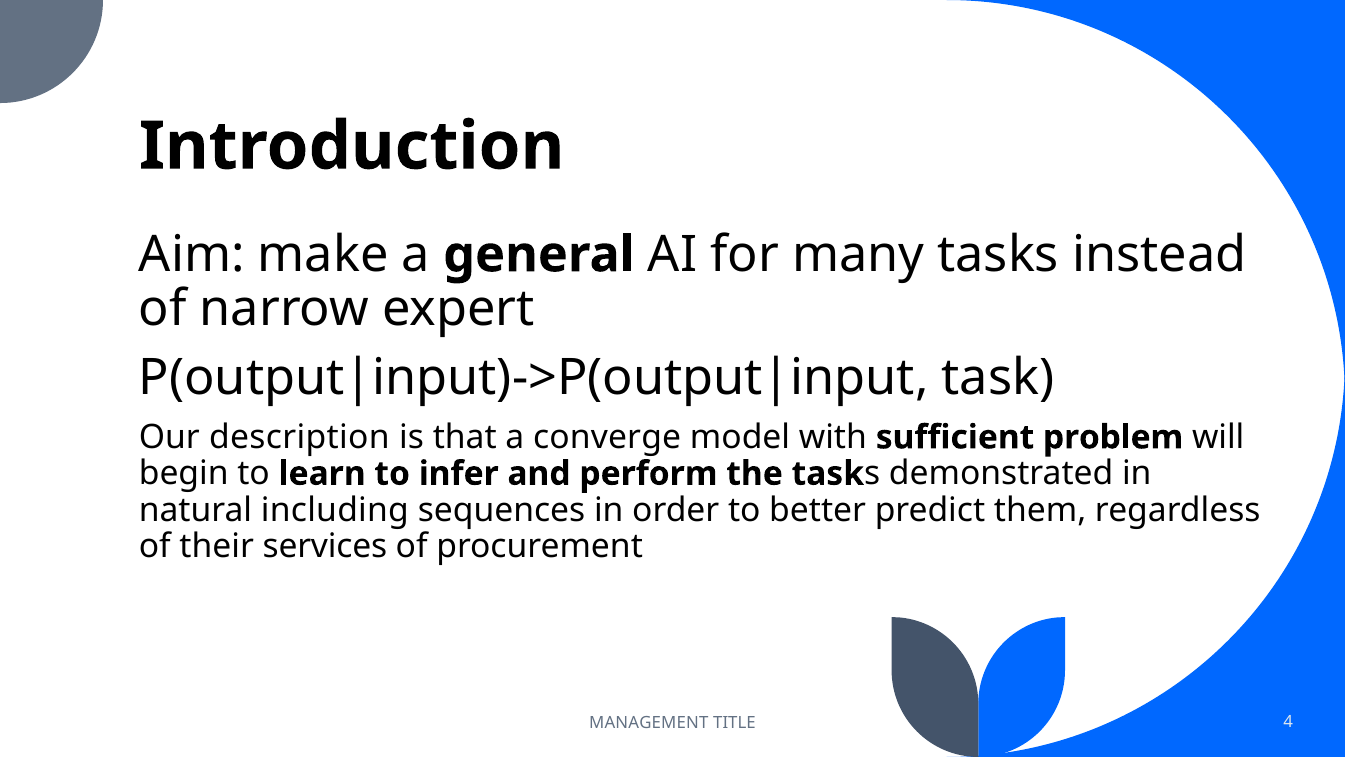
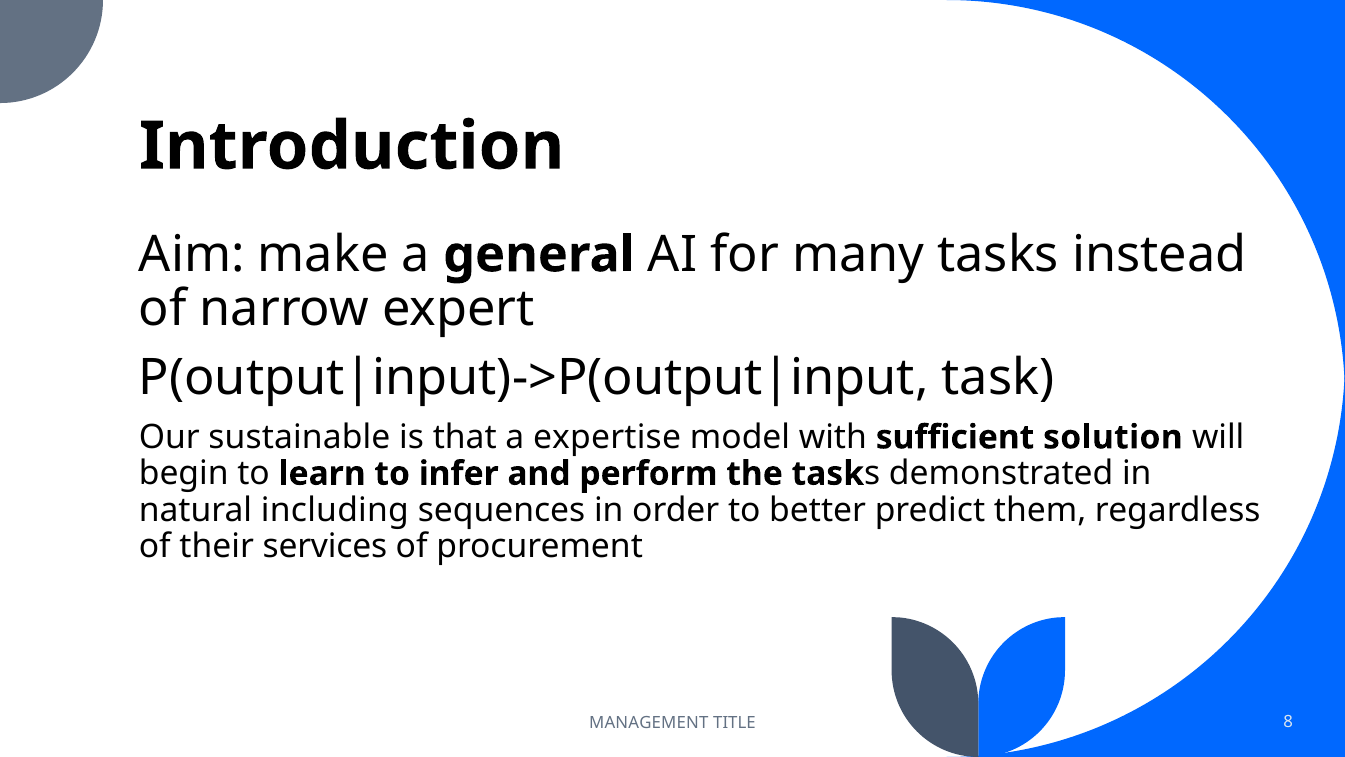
description: description -> sustainable (299, 437)
converge: converge -> expertise (607, 437)
problem: problem -> solution (1113, 437)
4: 4 -> 8 (1288, 721)
